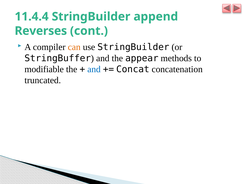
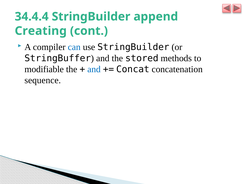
11.4.4: 11.4.4 -> 34.4.4 (32, 17)
Reverses: Reverses -> Creating (41, 31)
can colour: orange -> blue (74, 47)
appear: appear -> stored (142, 58)
truncated: truncated -> sequence (43, 80)
